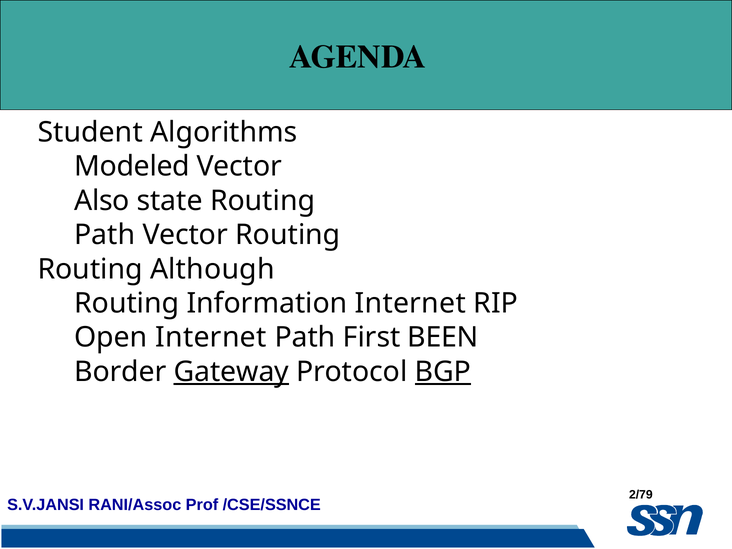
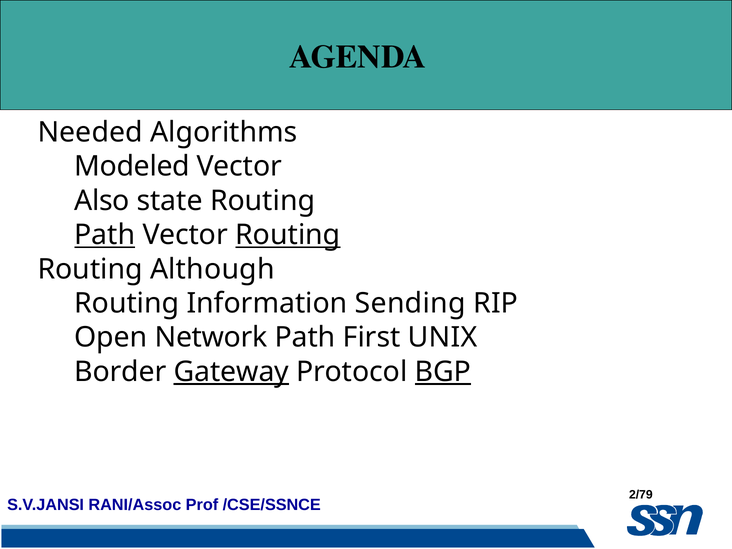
Student: Student -> Needed (90, 132)
Path underline: none -> present (105, 235)
Routing underline: none -> present (288, 235)
Information Internet: Internet -> Sending (410, 303)
Open Internet: Internet -> Network (211, 337)
BEEN: BEEN -> UNIX (443, 337)
